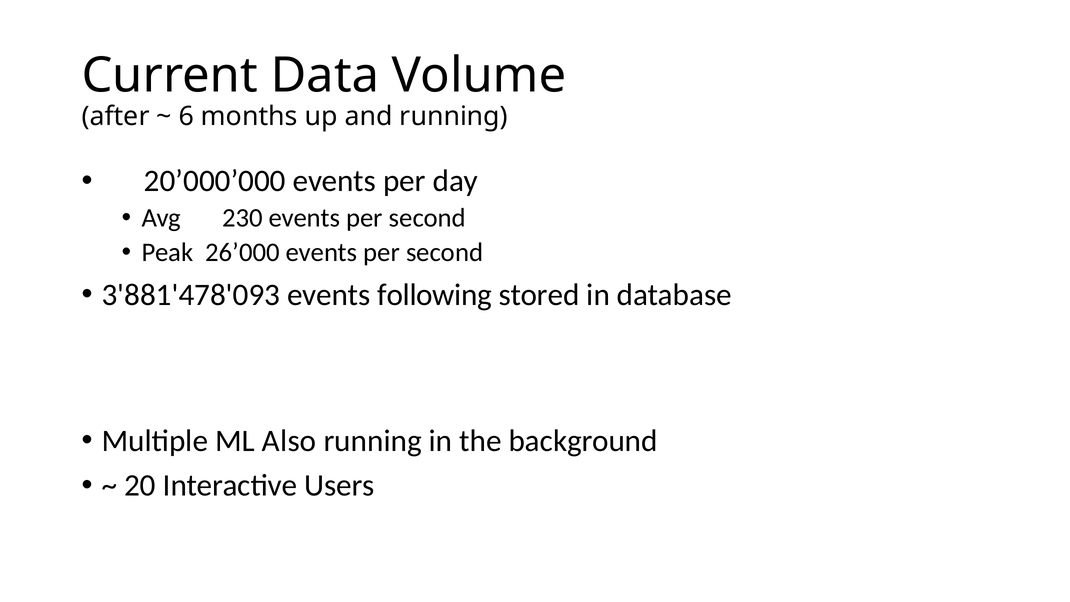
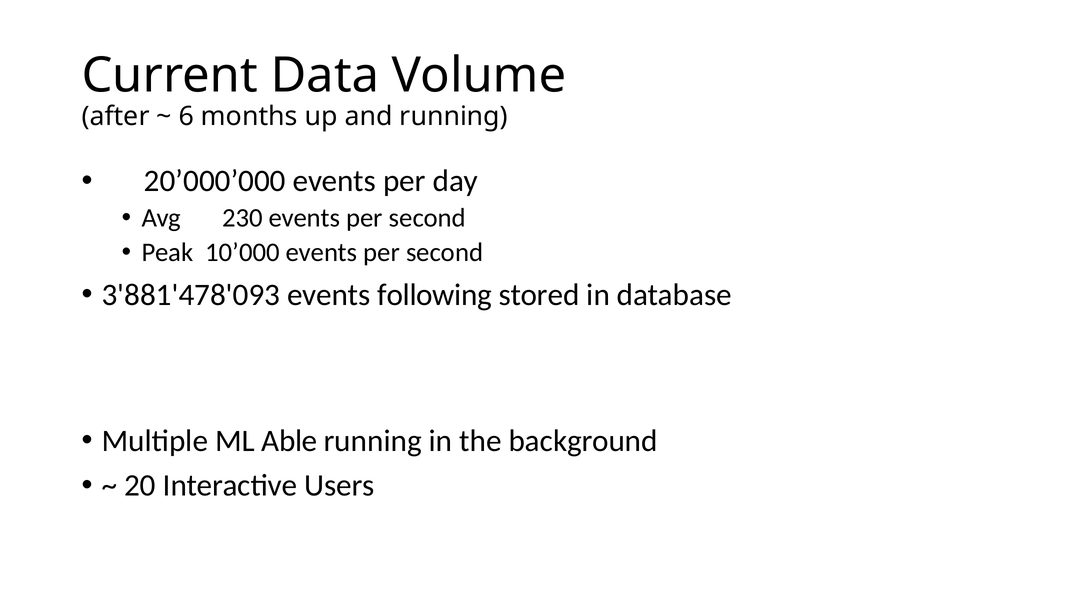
26’000: 26’000 -> 10’000 (242, 252)
Also: Also -> Able (289, 441)
